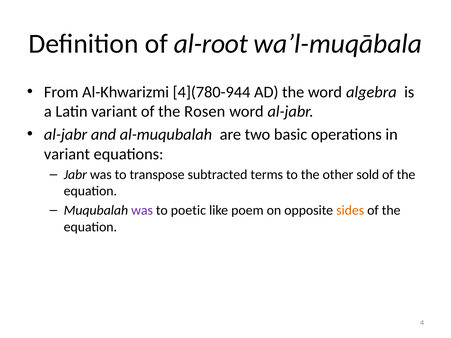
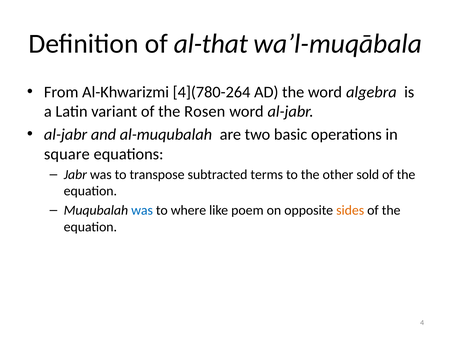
al-root: al-root -> al-that (211, 44)
4](780-944: 4](780-944 -> 4](780-264 (212, 92)
variant: variant -> square (67, 154)
was colour: purple -> blue (142, 211)
poetic: poetic -> where (188, 211)
